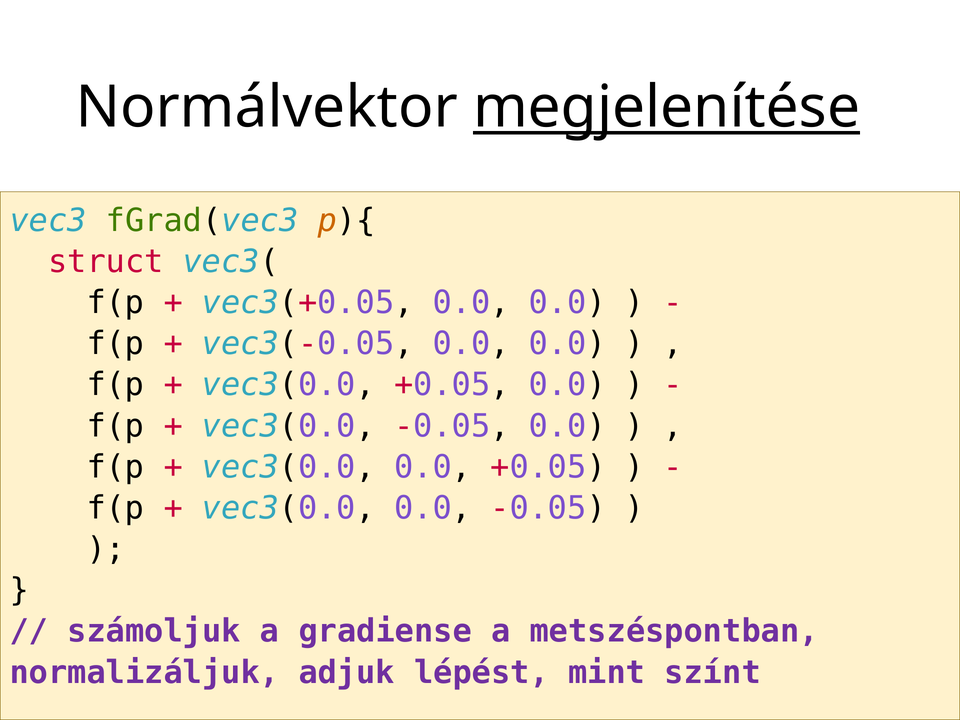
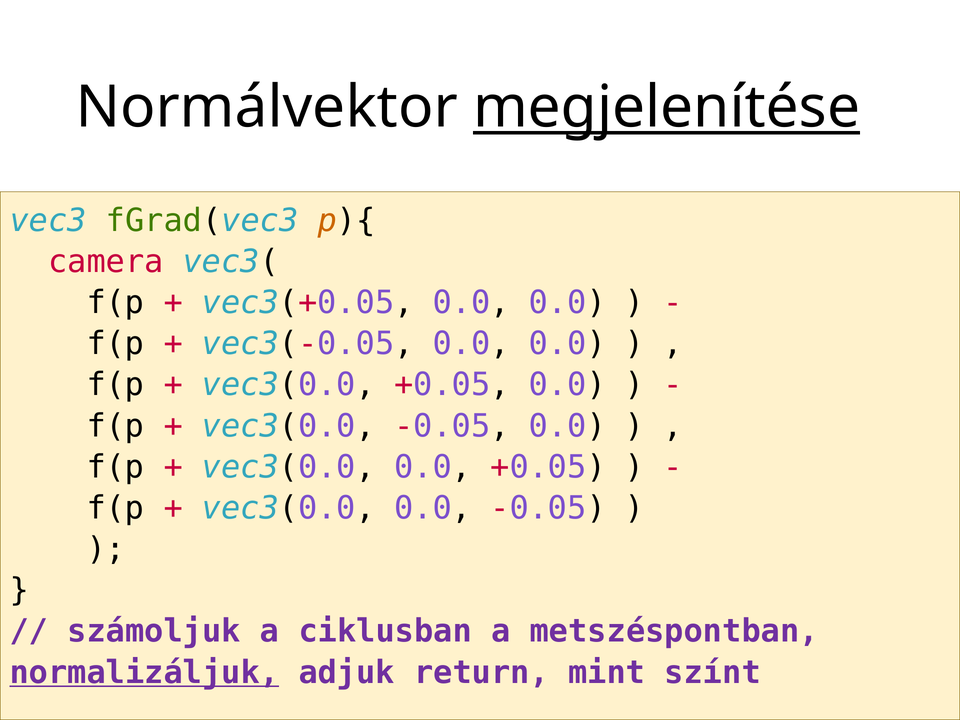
struct: struct -> camera (106, 262)
gradiense: gradiense -> ciklusban (385, 631)
normalizáljuk underline: none -> present (144, 673)
lépést: lépést -> return (482, 673)
